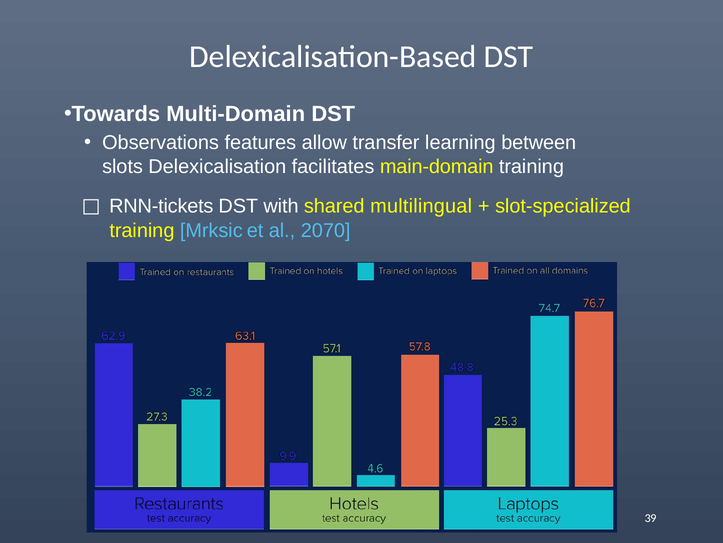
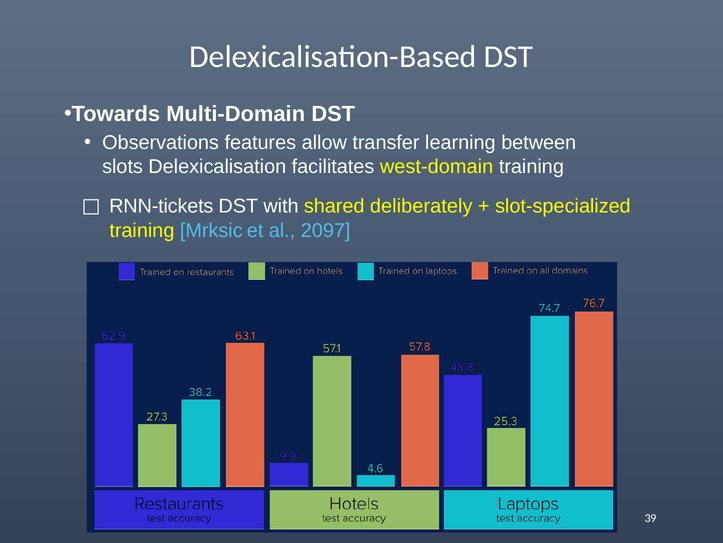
main-domain: main-domain -> west-domain (437, 166)
multilingual: multilingual -> deliberately (421, 206)
2070: 2070 -> 2097 (326, 230)
